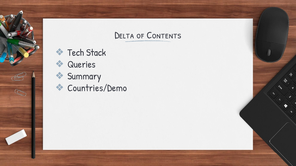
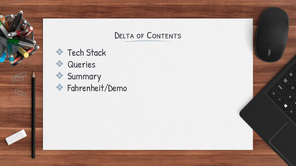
Countries/Demo: Countries/Demo -> Fahrenheit/Demo (97, 88)
